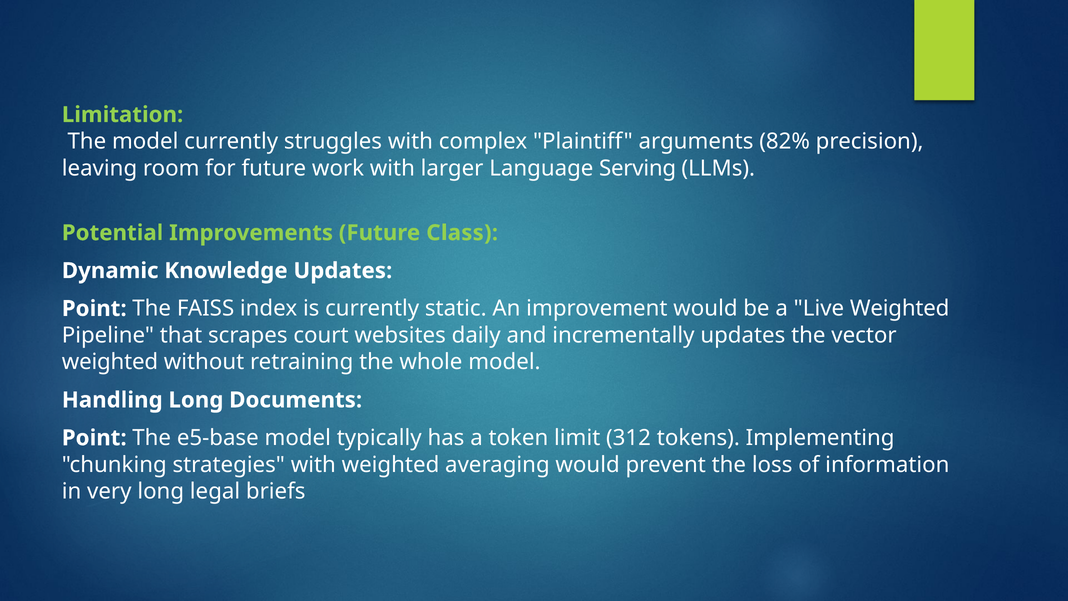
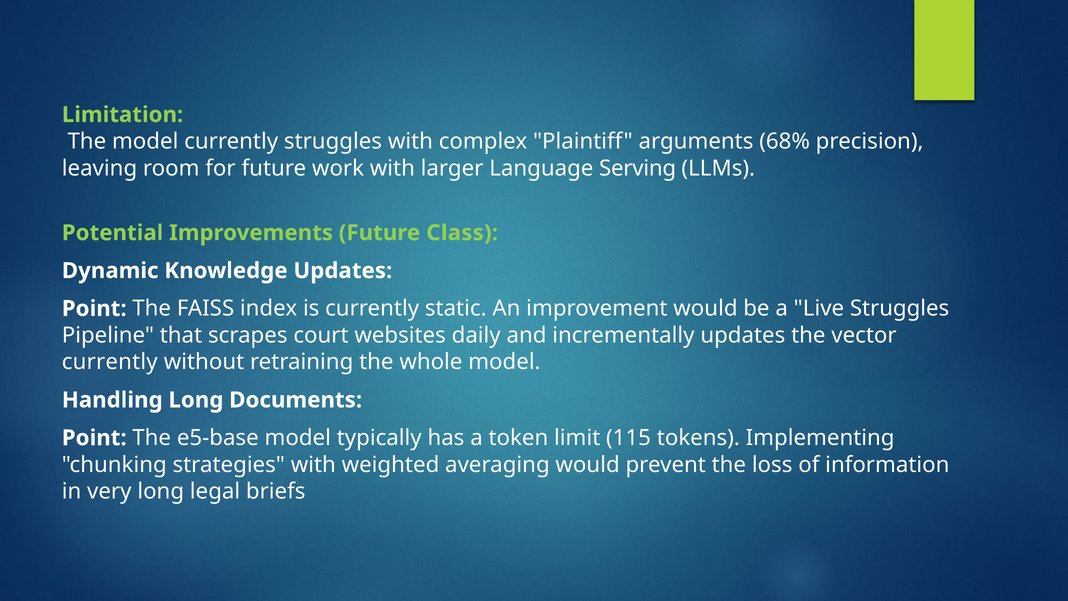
82%: 82% -> 68% (785, 141)
Live Weighted: Weighted -> Struggles (900, 309)
weighted: weighted -> currently (110, 362)
312: 312 -> 115 (628, 438)
